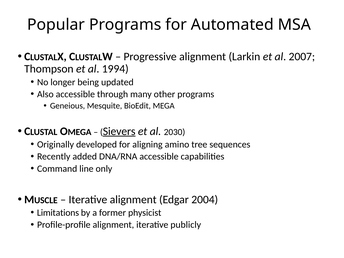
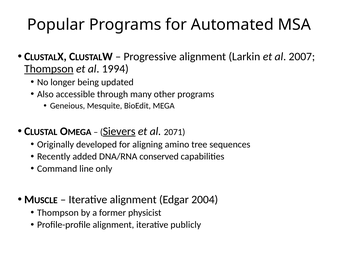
Thompson underline: none -> present (49, 69)
2030: 2030 -> 2071 (174, 132)
DNA/RNA accessible: accessible -> conserved (159, 157)
Limitations: Limitations -> Thompson (58, 213)
